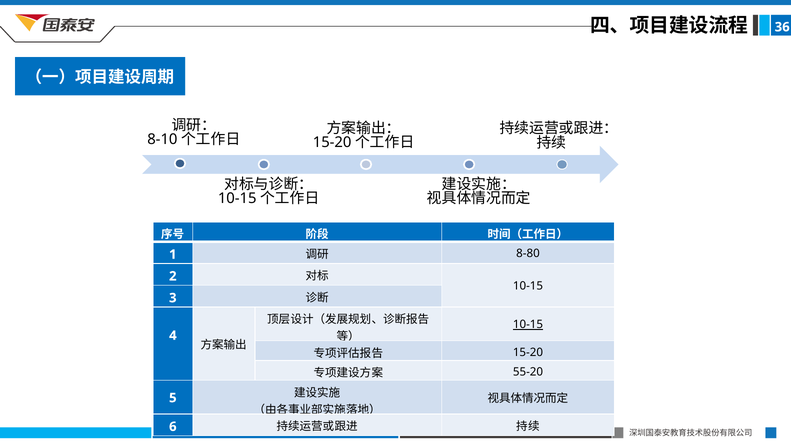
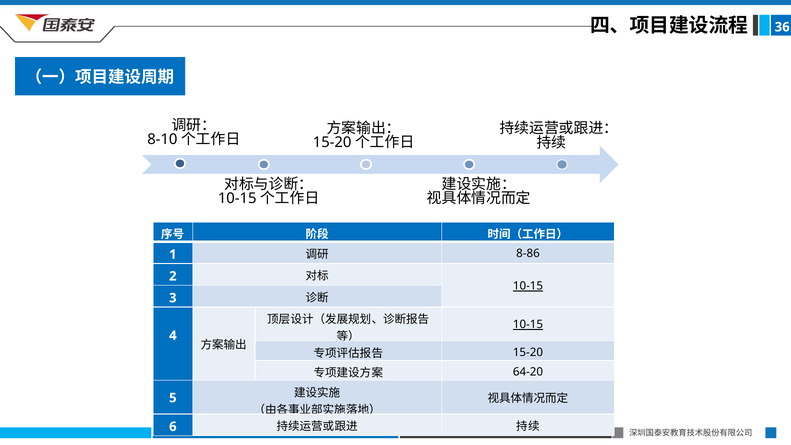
8-80: 8-80 -> 8-86 (528, 253)
10-15 underline: none -> present (528, 286)
55-20: 55-20 -> 64-20 (528, 372)
